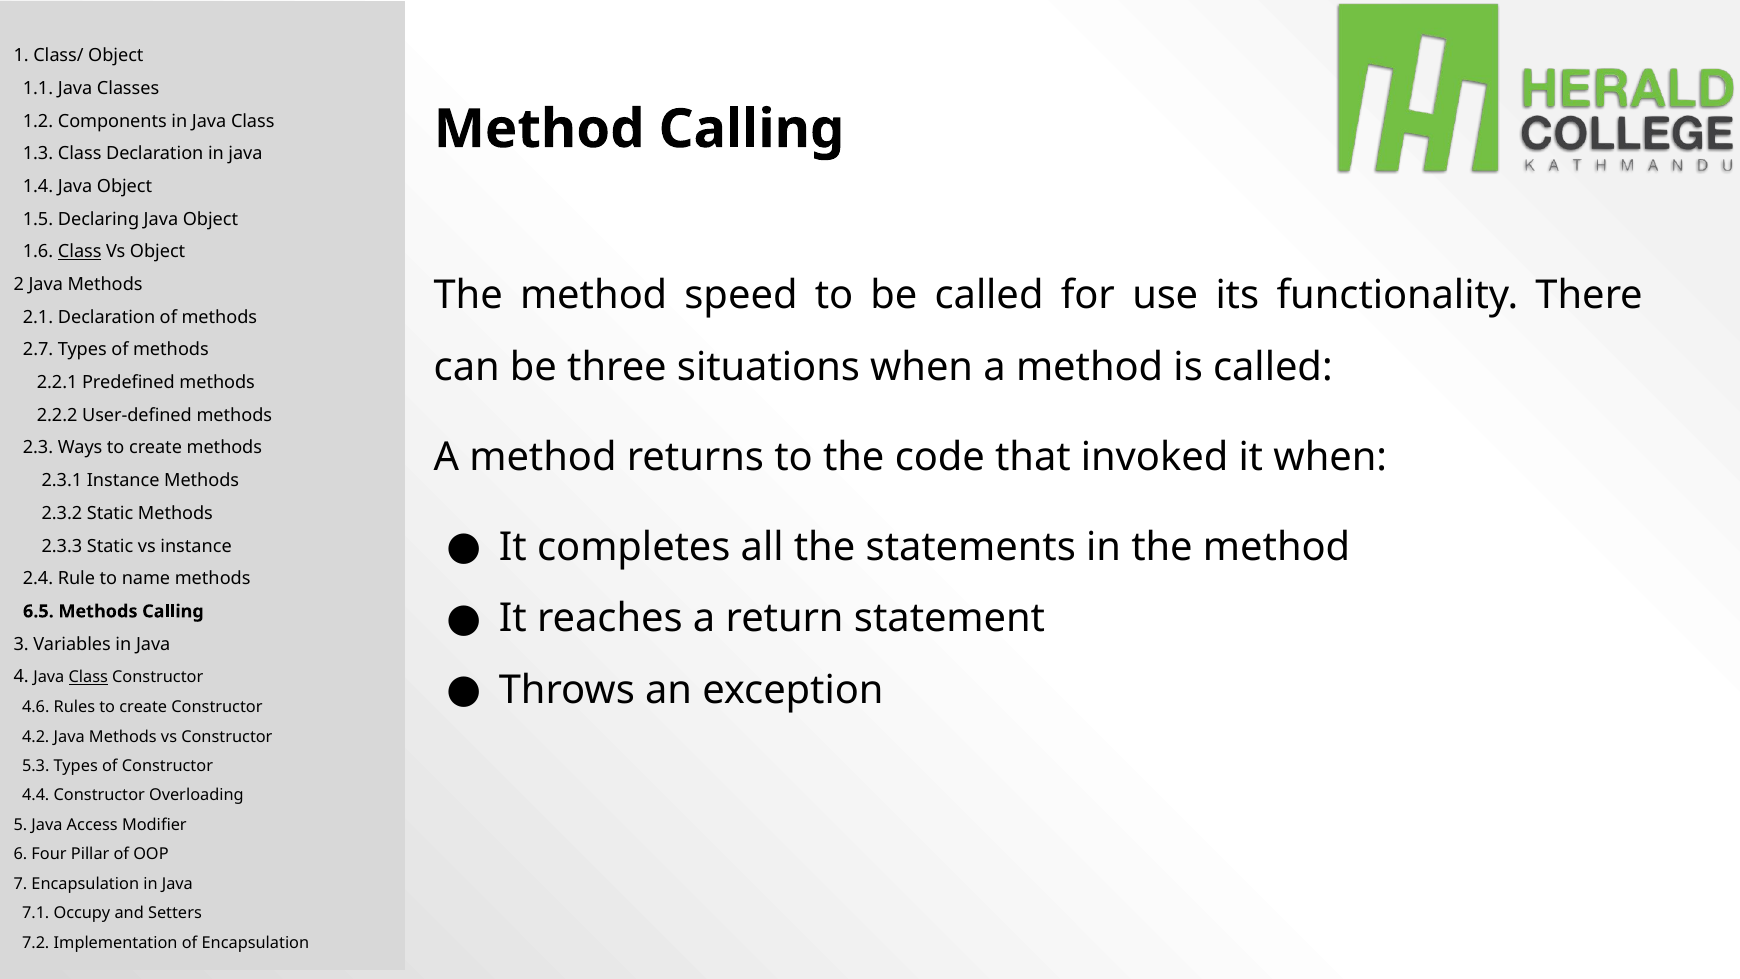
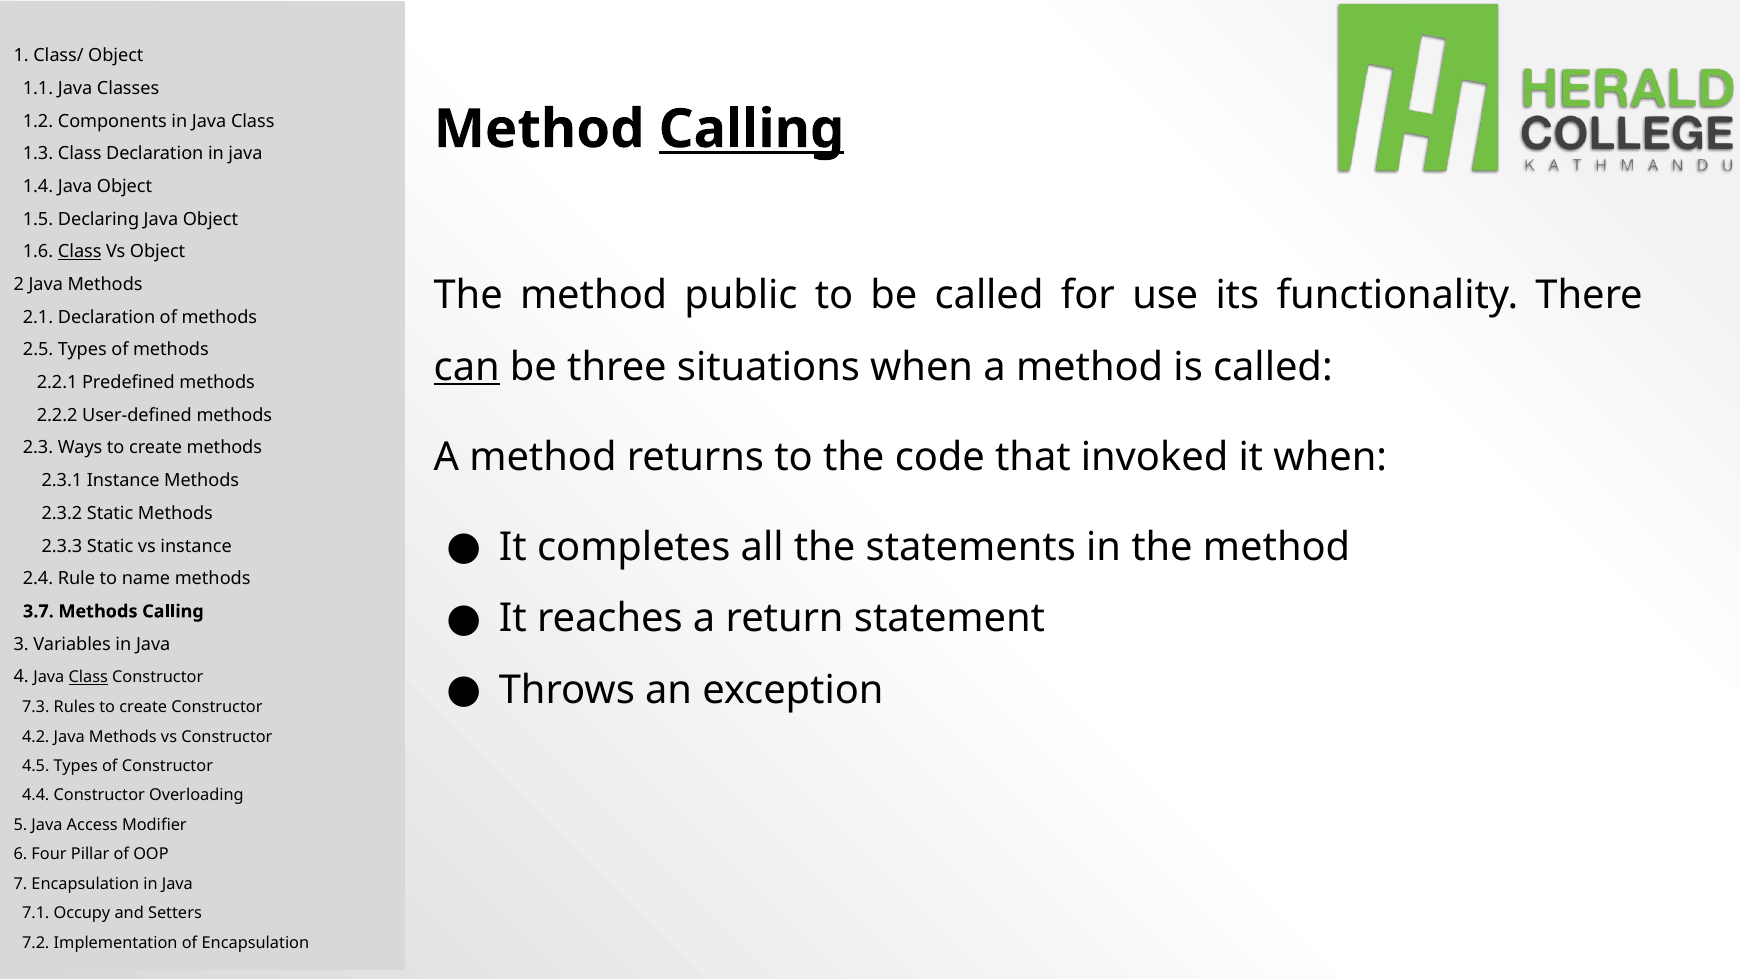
Calling underline: none -> present (751, 129)
speed: speed -> public (741, 295)
2.7: 2.7 -> 2.5 (38, 350)
can underline: none -> present (467, 367)
6.5: 6.5 -> 3.7 (38, 611)
4.6: 4.6 -> 7.3 (36, 707)
5.3: 5.3 -> 4.5 (36, 766)
